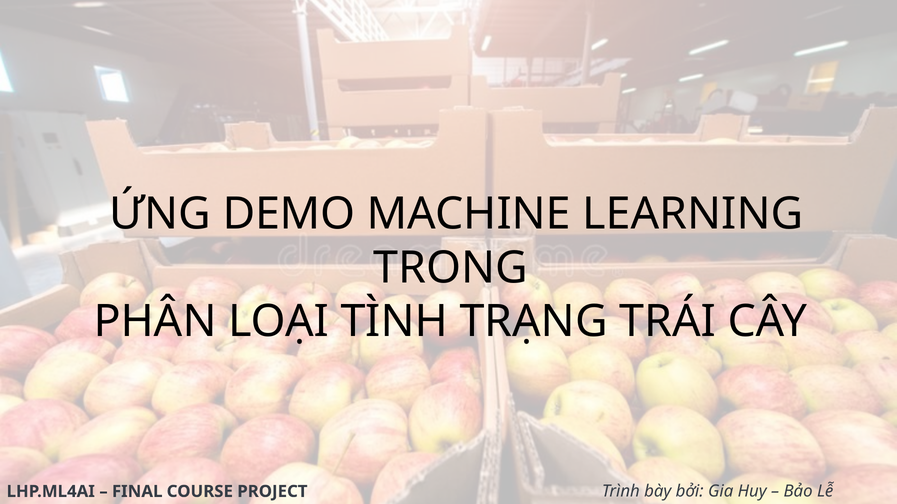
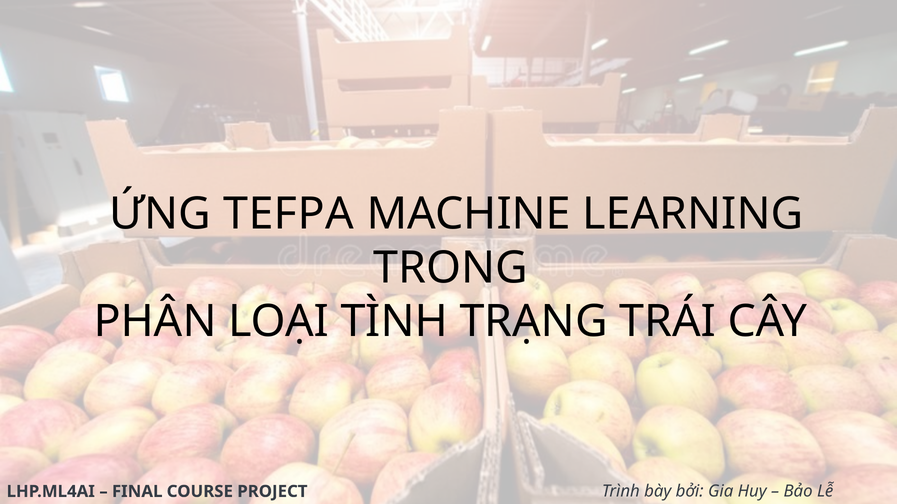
DEMO: DEMO -> TEFPA (289, 214)
